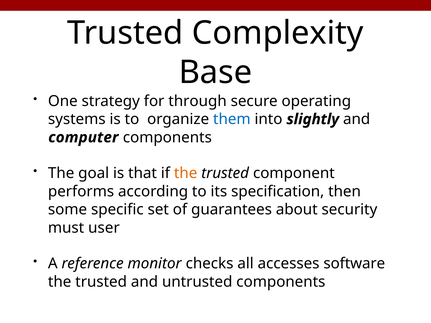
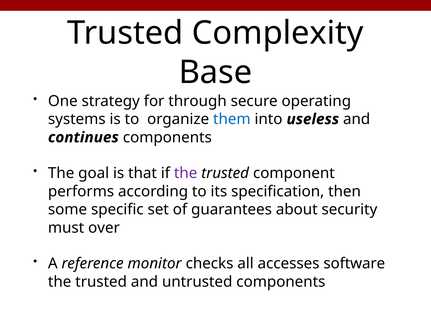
slightly: slightly -> useless (313, 119)
computer: computer -> continues (83, 137)
the colour: orange -> purple (186, 173)
user: user -> over (104, 228)
